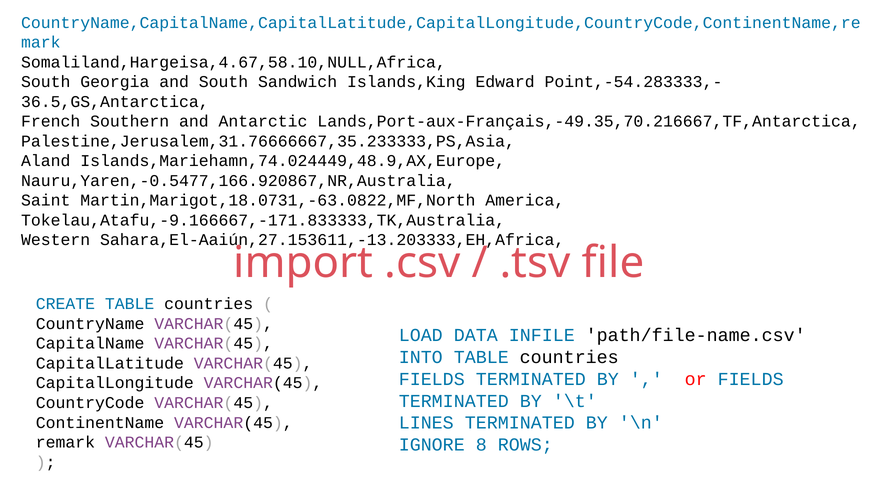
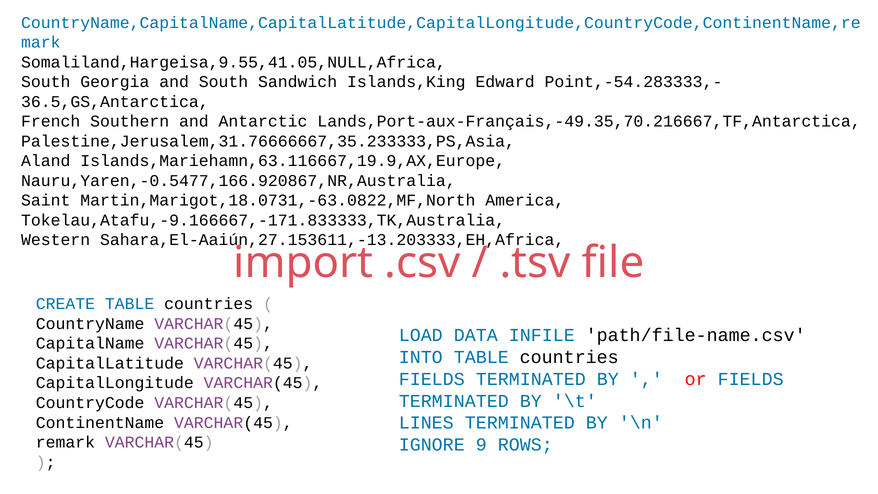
Somaliland,Hargeisa,4.67,58.10,NULL,Africa: Somaliland,Hargeisa,4.67,58.10,NULL,Africa -> Somaliland,Hargeisa,9.55,41.05,NULL,Africa (233, 62)
Islands,Mariehamn,74.024449,48.9,AX,Europe: Islands,Mariehamn,74.024449,48.9,AX,Europe -> Islands,Mariehamn,63.116667,19.9,AX,Europe (293, 161)
8: 8 -> 9 (481, 445)
